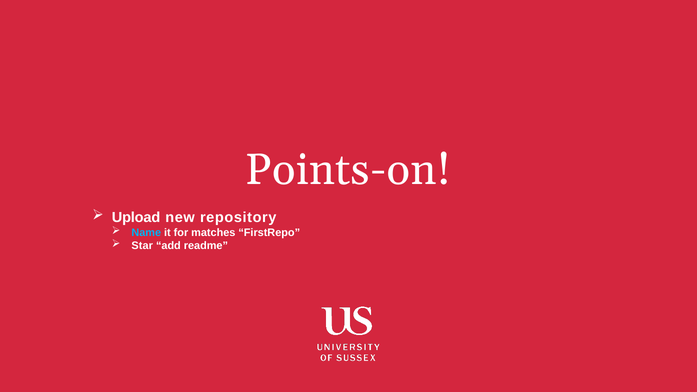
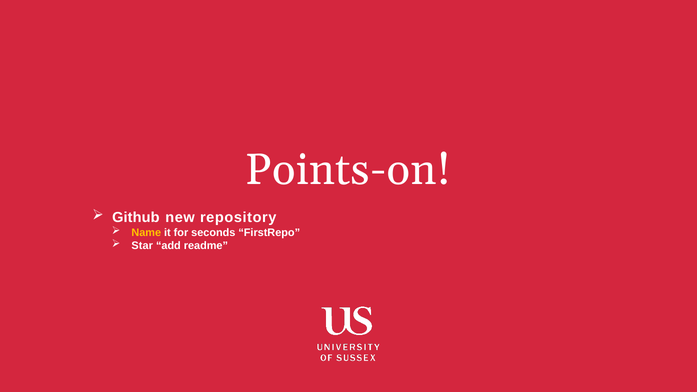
Upload: Upload -> Github (136, 217)
Name colour: light blue -> yellow (146, 232)
matches: matches -> seconds (213, 232)
